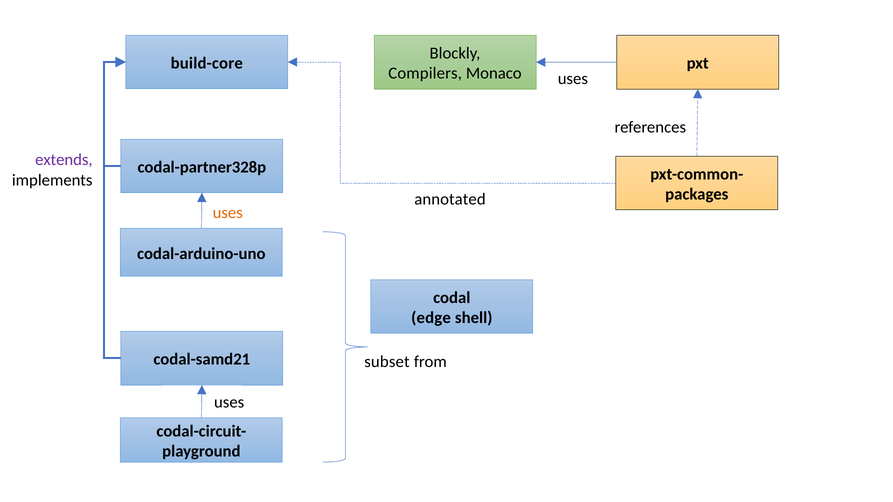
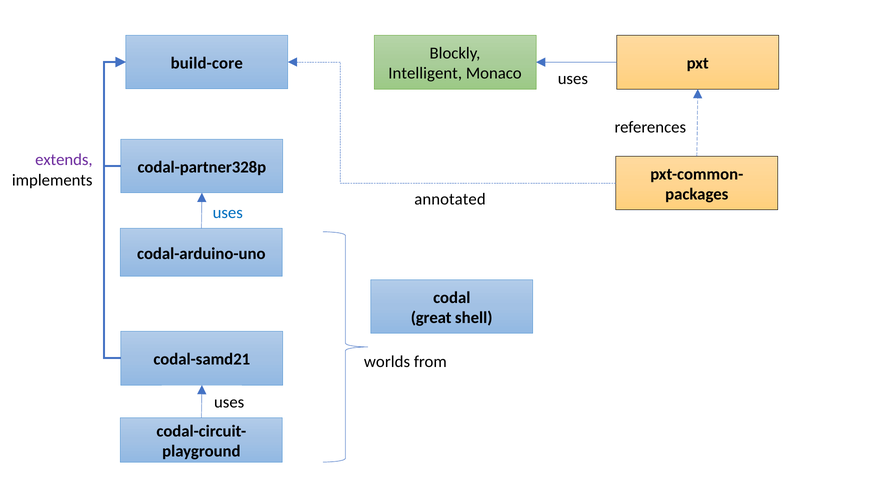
Compilers: Compilers -> Intelligent (425, 73)
uses colour: orange -> blue (228, 213)
edge: edge -> great (431, 318)
subset: subset -> worlds (387, 362)
